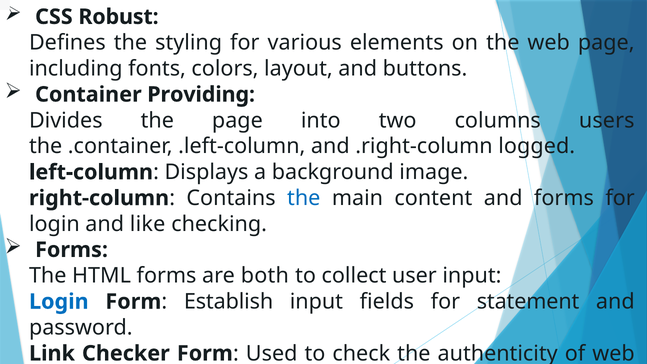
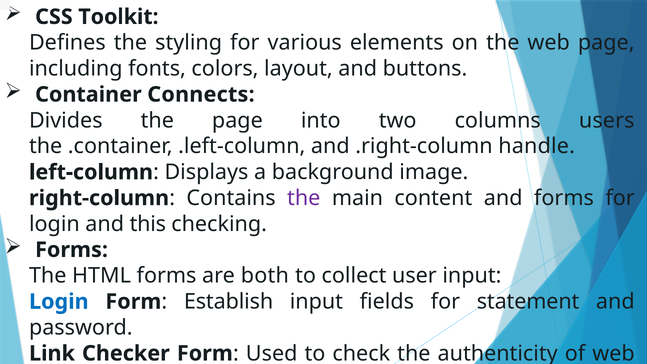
Robust: Robust -> Toolkit (118, 17)
Providing: Providing -> Connects (201, 94)
logged: logged -> handle (537, 146)
the colour: blue -> purple (304, 198)
like: like -> this (148, 224)
